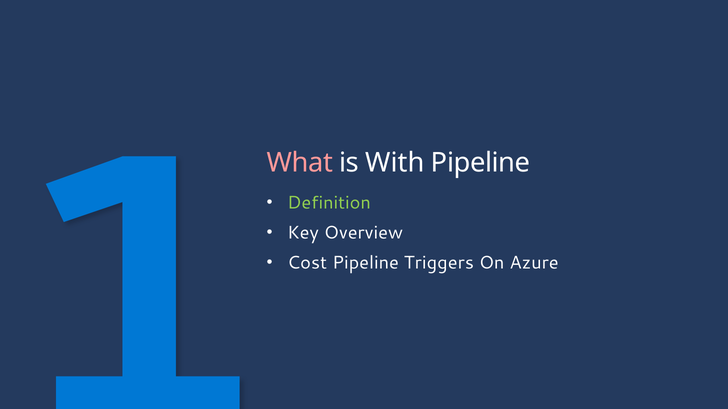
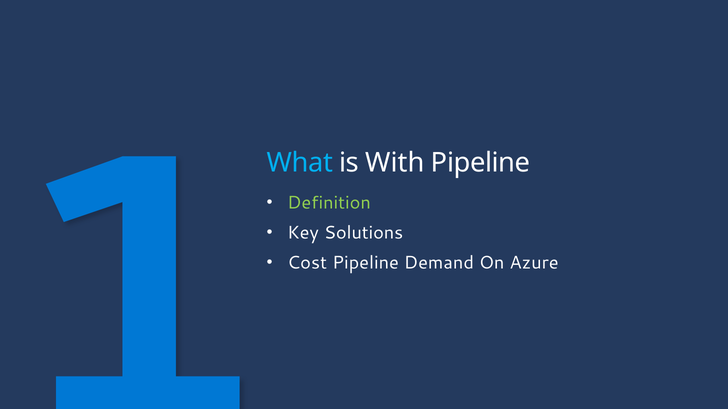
What colour: pink -> light blue (300, 163)
Overview: Overview -> Solutions (364, 233)
Triggers: Triggers -> Demand (439, 263)
